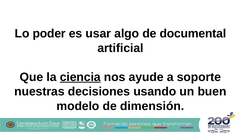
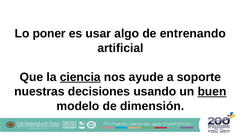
poder: poder -> poner (49, 33)
documental: documental -> entrenando (193, 33)
buen underline: none -> present (212, 91)
